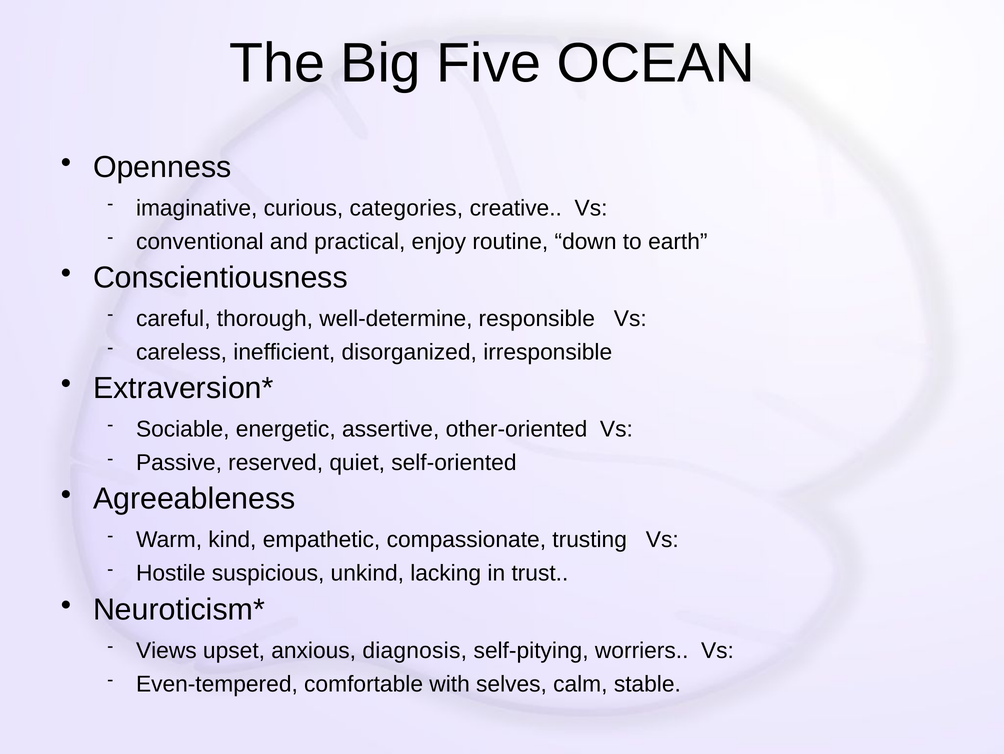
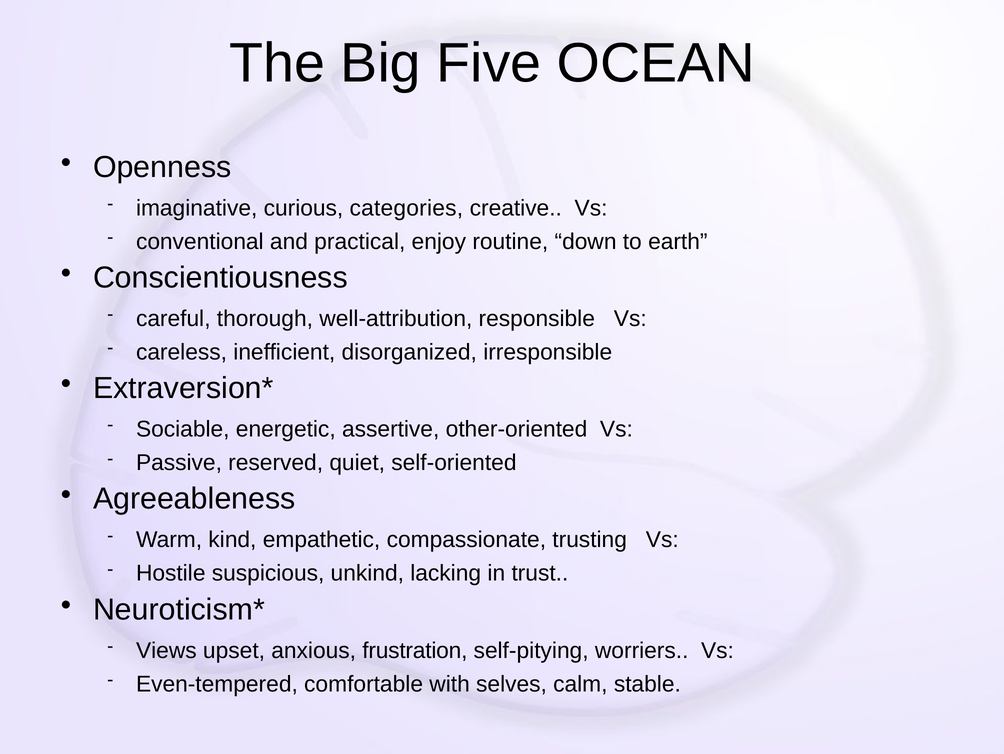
well-determine: well-determine -> well-attribution (396, 318)
diagnosis: diagnosis -> frustration (415, 650)
